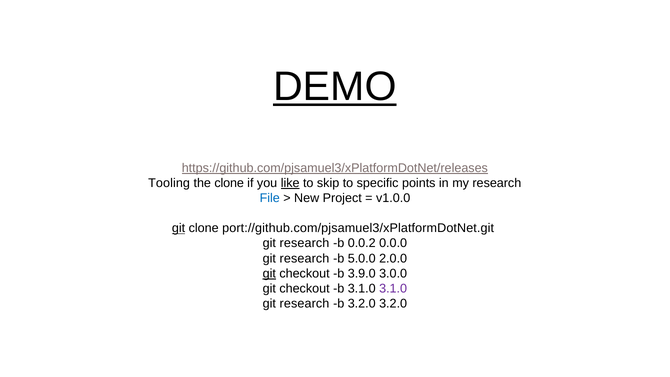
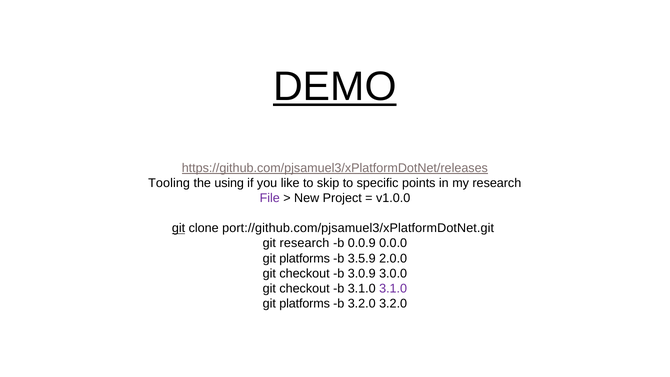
the clone: clone -> using (229, 183)
like underline: present -> none (290, 183)
File colour: blue -> purple (270, 198)
0.0.2: 0.0.2 -> 0.0.9 (362, 243)
research: research -> platforms (305, 258)
5.0.0: 5.0.0 -> 3.5.9 (362, 258)
git underline: present -> none (269, 273)
3.9.0: 3.9.0 -> 3.0.9 (362, 273)
research: research -> platforms (305, 304)
